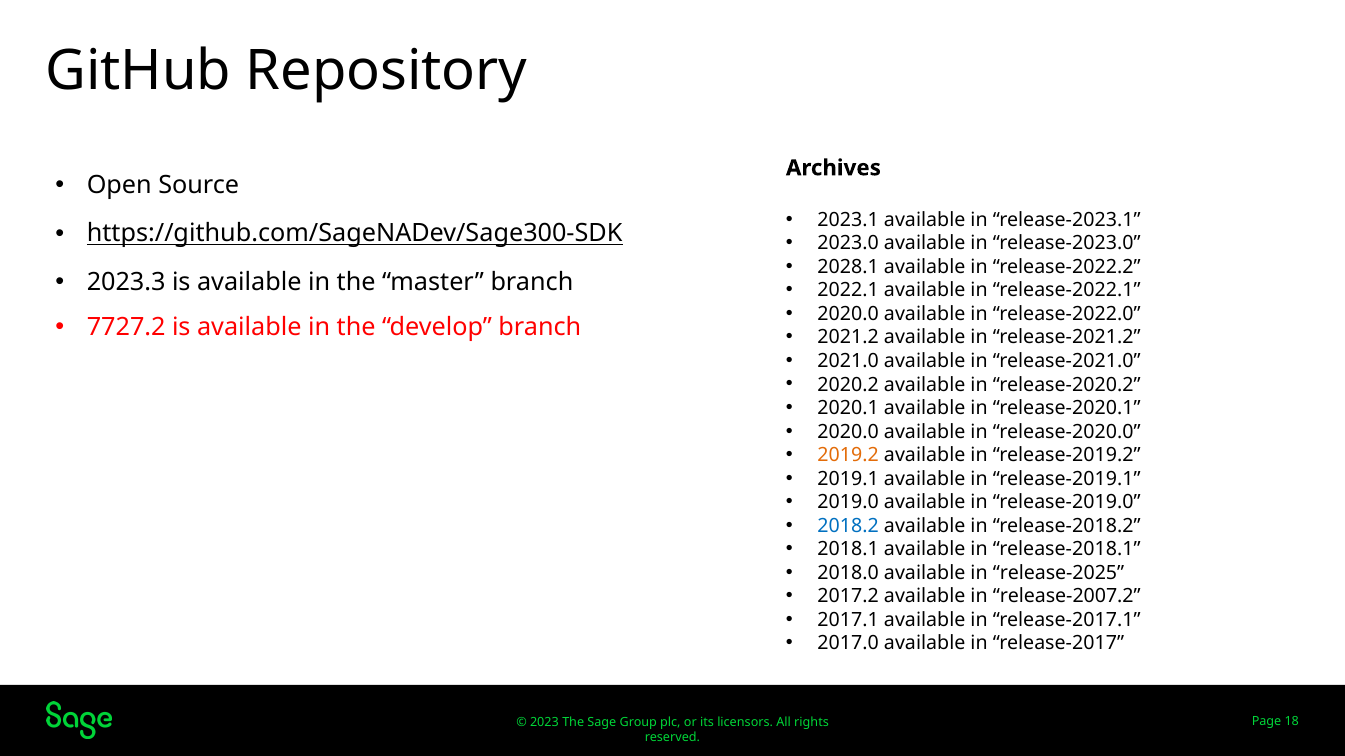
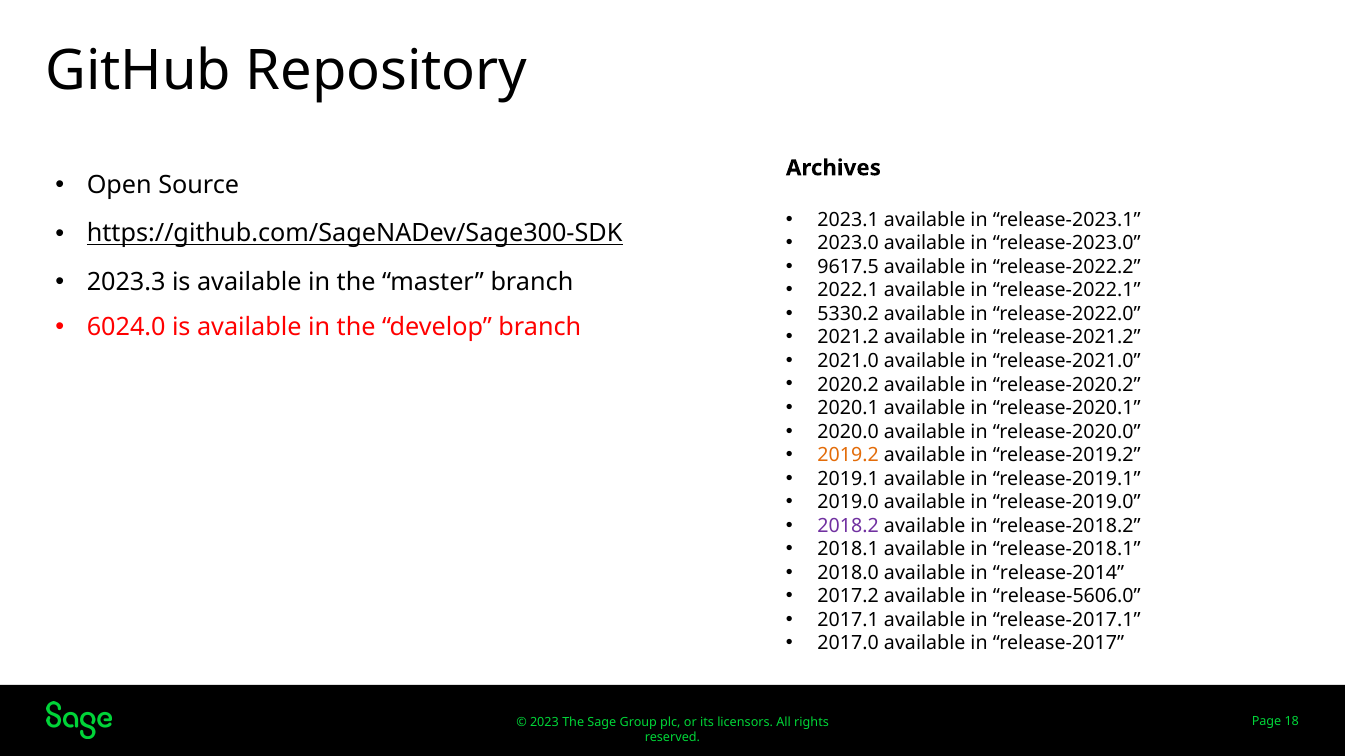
2028.1: 2028.1 -> 9617.5 (848, 267)
2020.0: 2020.0 -> 5330.2 (848, 314)
7727.2: 7727.2 -> 6024.0 (126, 328)
2018.2 colour: blue -> purple (848, 526)
release-2025: release-2025 -> release-2014 (1058, 573)
release-2007.2: release-2007.2 -> release-5606.0 (1067, 597)
